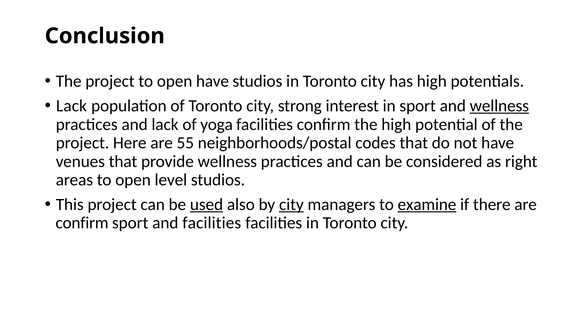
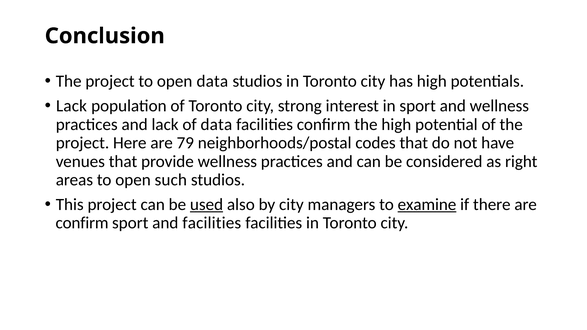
open have: have -> data (212, 81)
wellness underline: present -> none (499, 106)
of yoga: yoga -> data (216, 124)
55: 55 -> 79 (185, 143)
level: level -> such (171, 180)
city underline: present -> none (291, 205)
